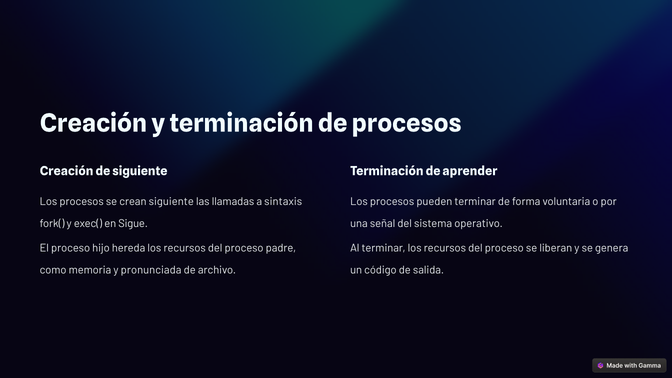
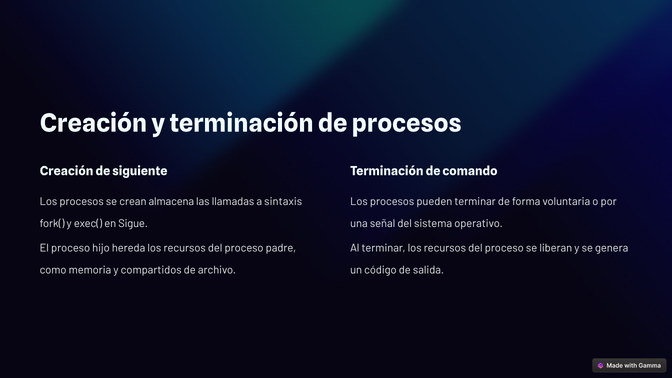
aprender: aprender -> comando (470, 171)
crean siguiente: siguiente -> almacena (171, 202)
pronunciada: pronunciada -> compartidos (151, 270)
